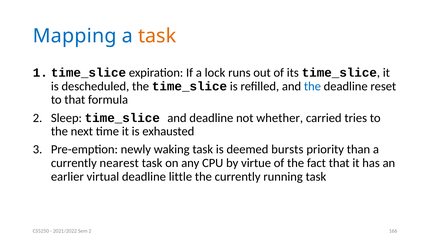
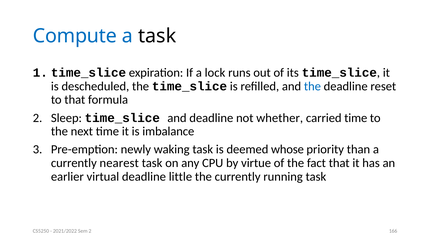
Mapping: Mapping -> Compute (75, 36)
task colour: orange -> black (157, 36)
carried tries: tries -> time (356, 118)
exhausted: exhausted -> imbalance (168, 131)
bursts: bursts -> whose (287, 149)
